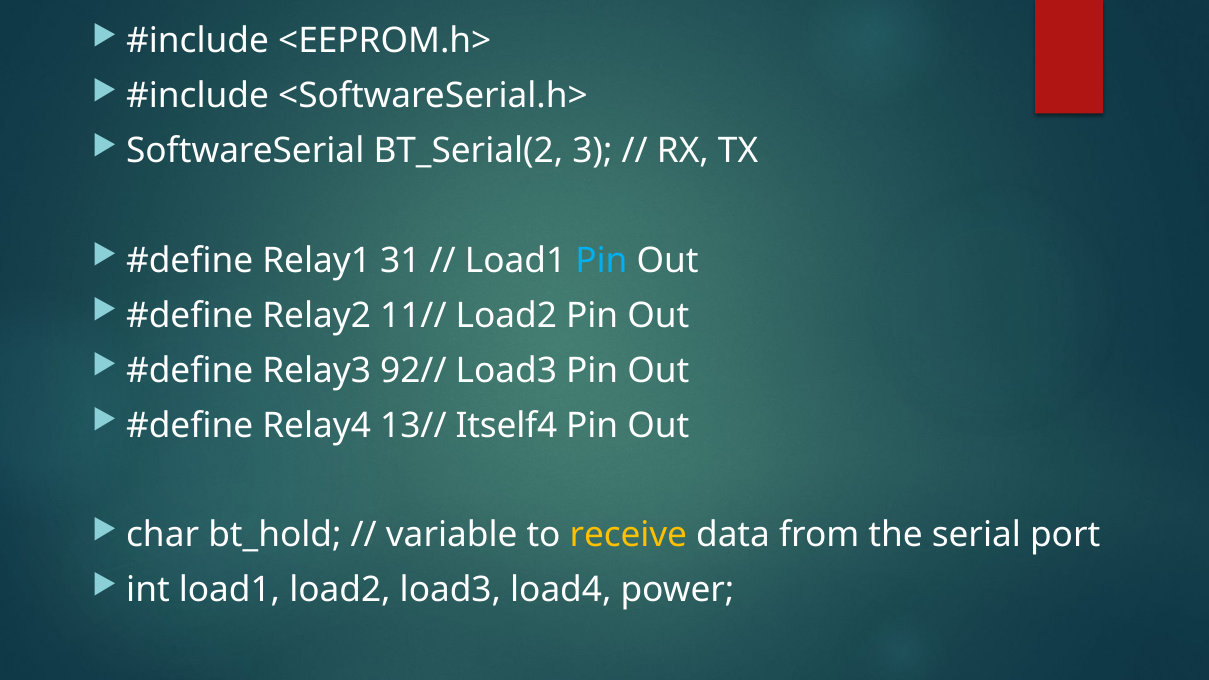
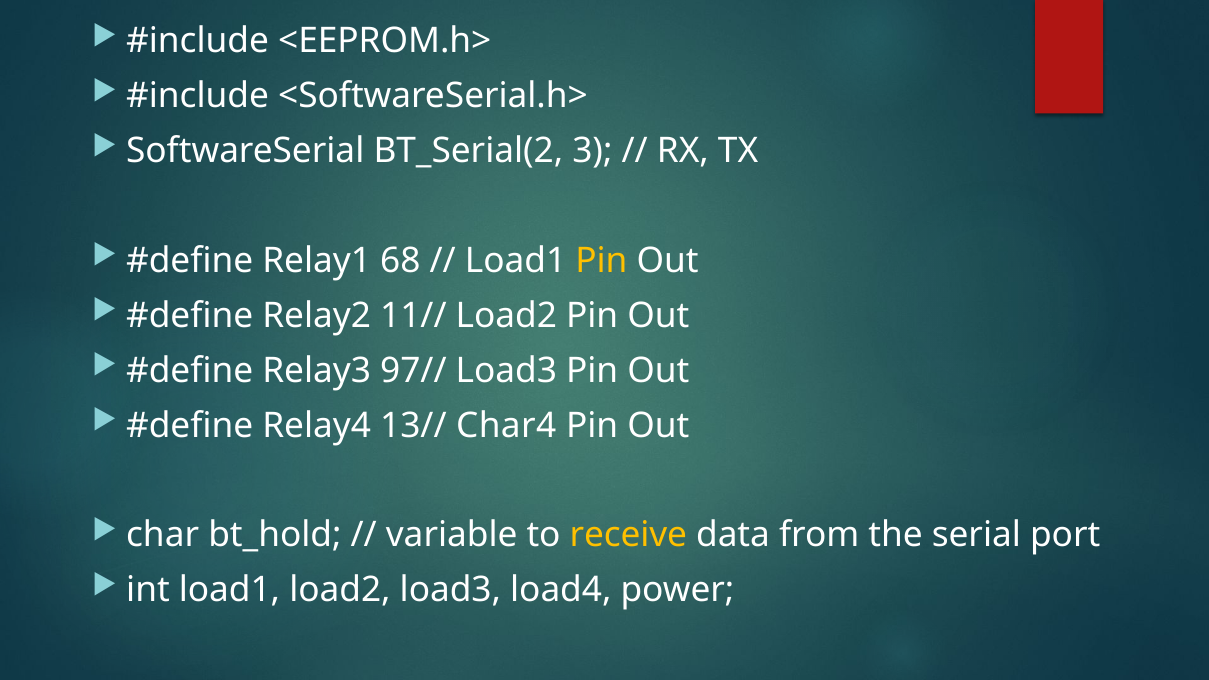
31: 31 -> 68 (400, 261)
Pin colour: light blue -> yellow (601, 261)
92//: 92// -> 97// (413, 371)
Itself4: Itself4 -> Char4 (506, 425)
